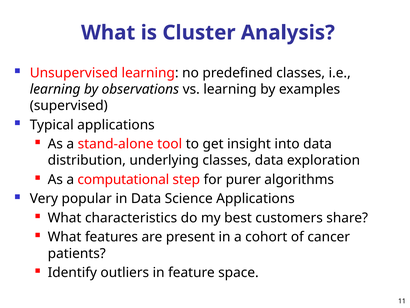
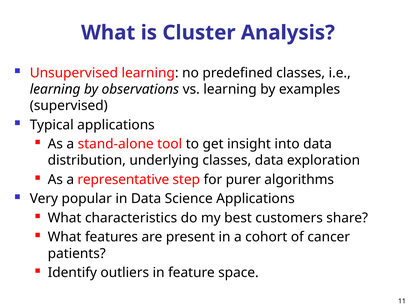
computational: computational -> representative (123, 179)
